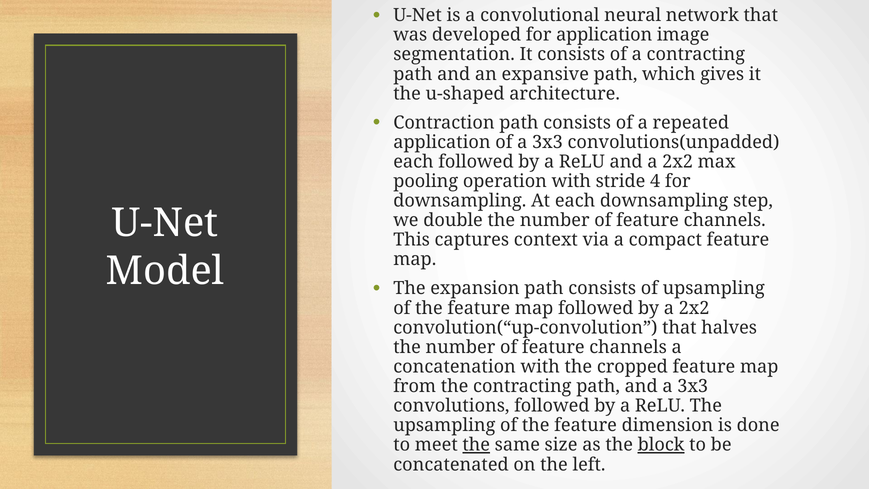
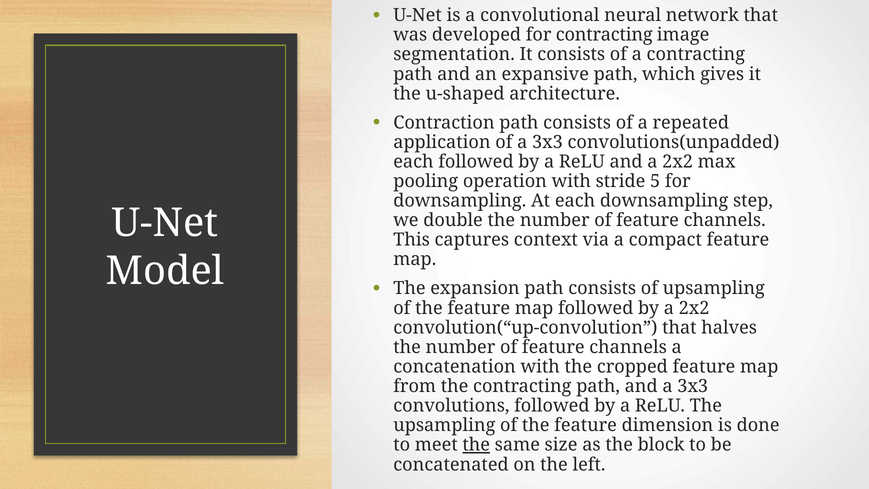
for application: application -> contracting (604, 35)
4: 4 -> 5 (655, 181)
block underline: present -> none (661, 445)
